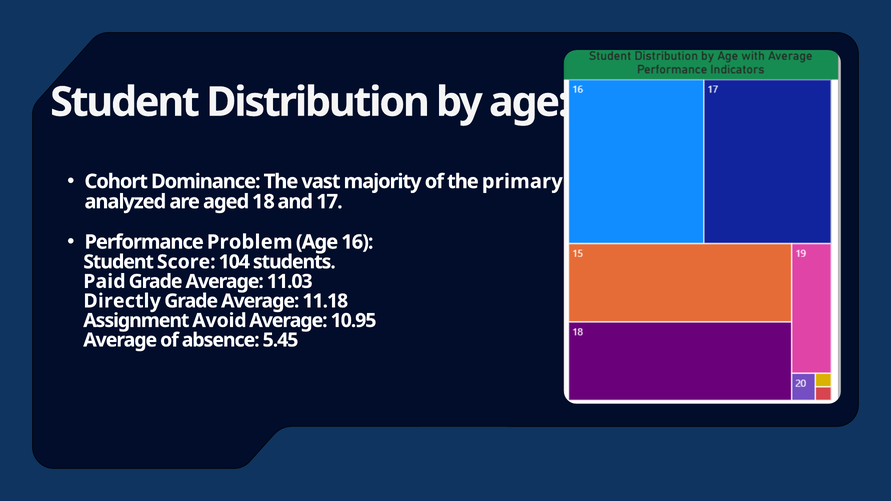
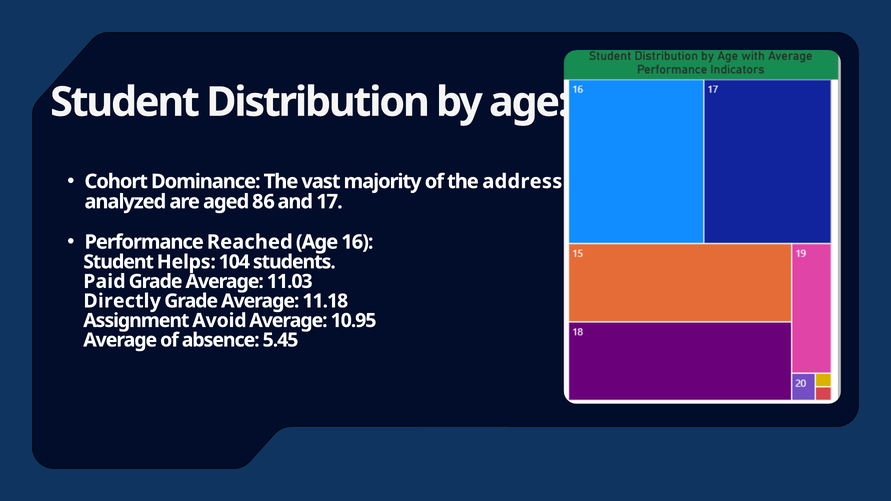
primary: primary -> address (522, 182)
18: 18 -> 86 (263, 202)
Problem: Problem -> Reached (250, 242)
Score: Score -> Helps (186, 262)
